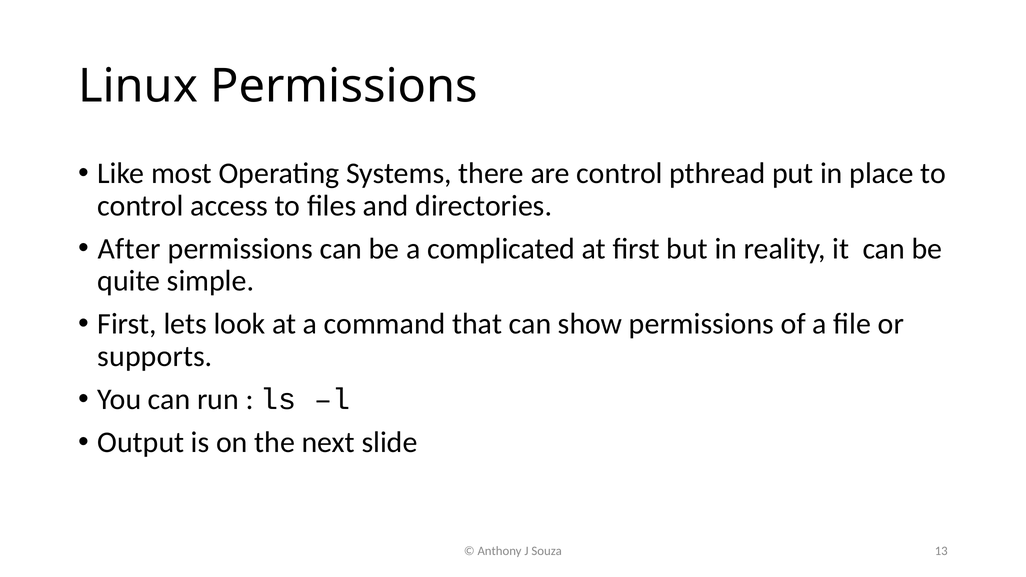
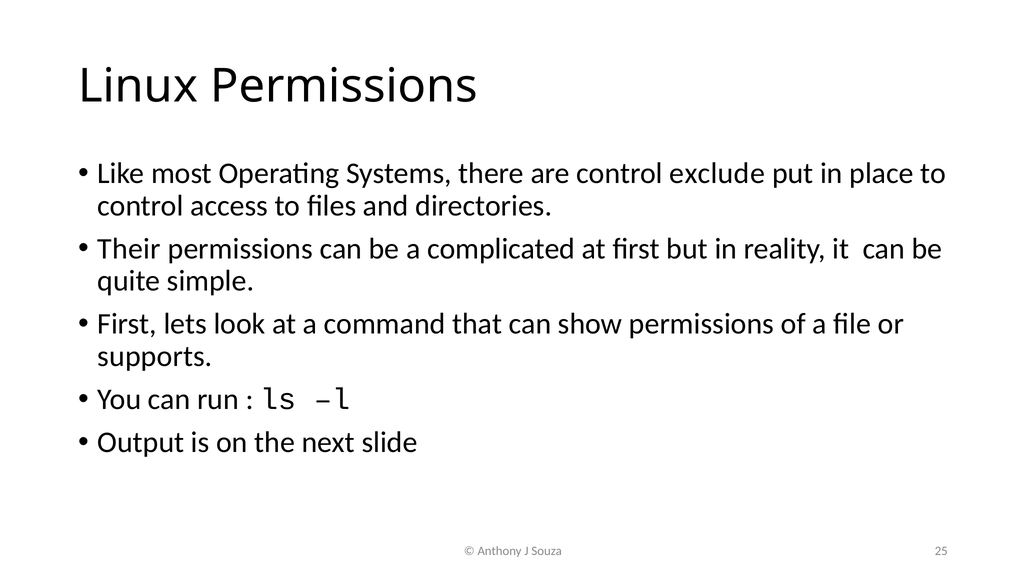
pthread: pthread -> exclude (717, 173)
After: After -> Their (129, 249)
13: 13 -> 25 (941, 551)
